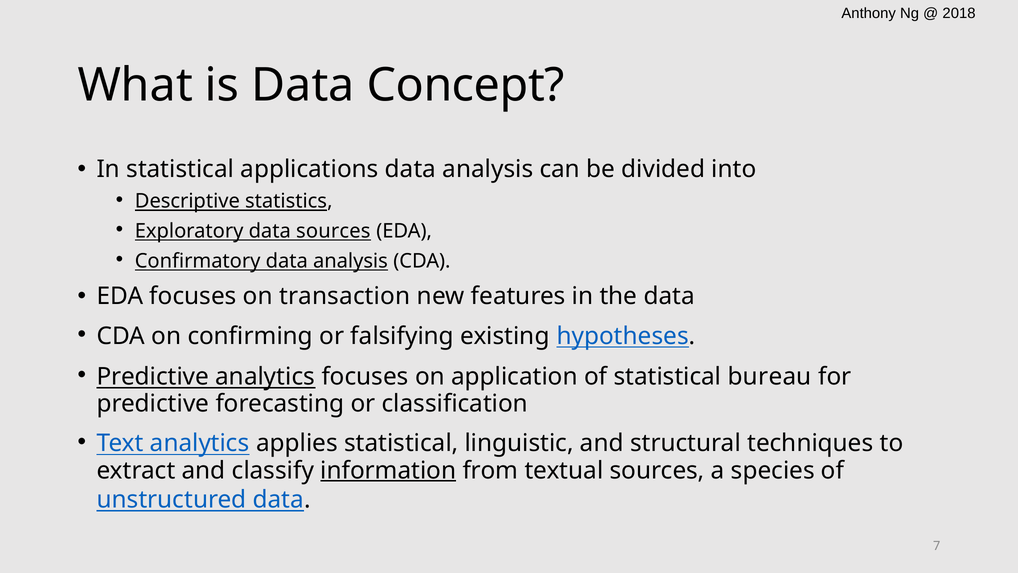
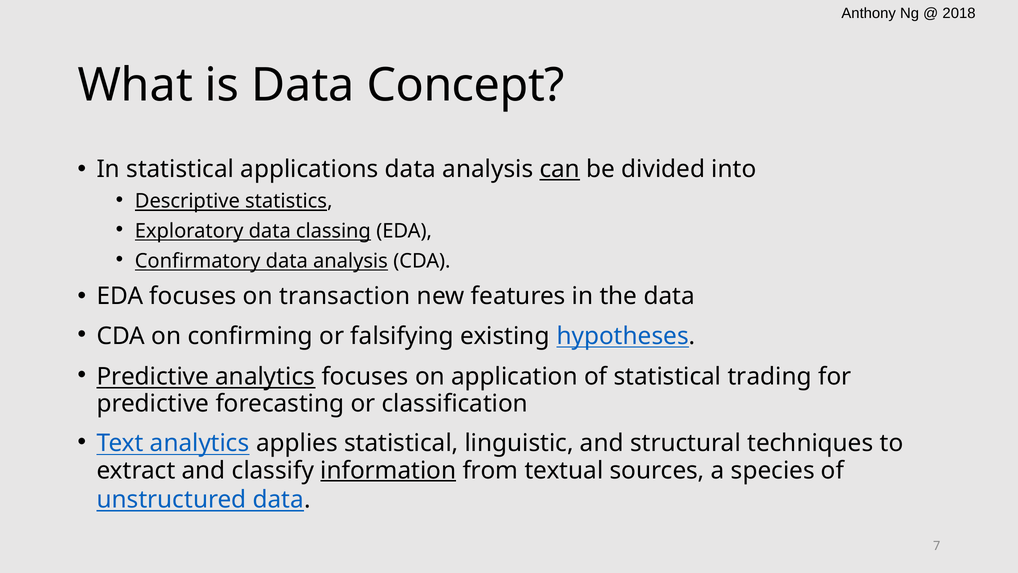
can underline: none -> present (560, 169)
data sources: sources -> classing (333, 231)
bureau: bureau -> trading (770, 376)
